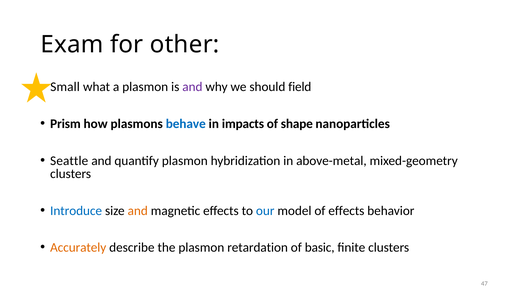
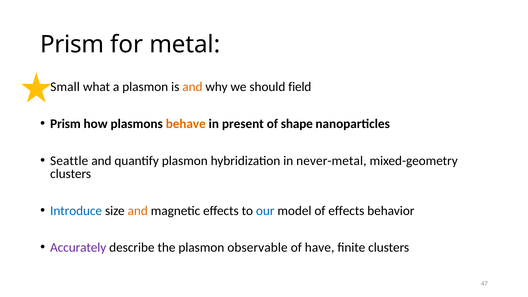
Exam: Exam -> Prism (72, 44)
other: other -> metal (185, 44)
and colour: purple -> orange (192, 87)
behave colour: blue -> orange (186, 124)
impacts: impacts -> present (243, 124)
above-metal: above-metal -> never-metal (331, 161)
Accurately colour: orange -> purple (78, 248)
retardation: retardation -> observable (257, 248)
basic: basic -> have (320, 248)
